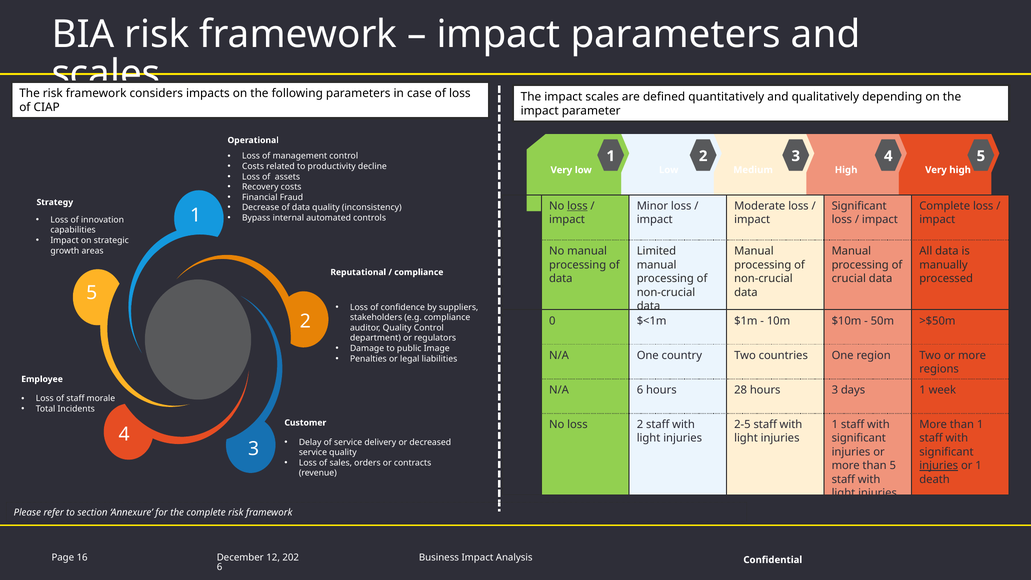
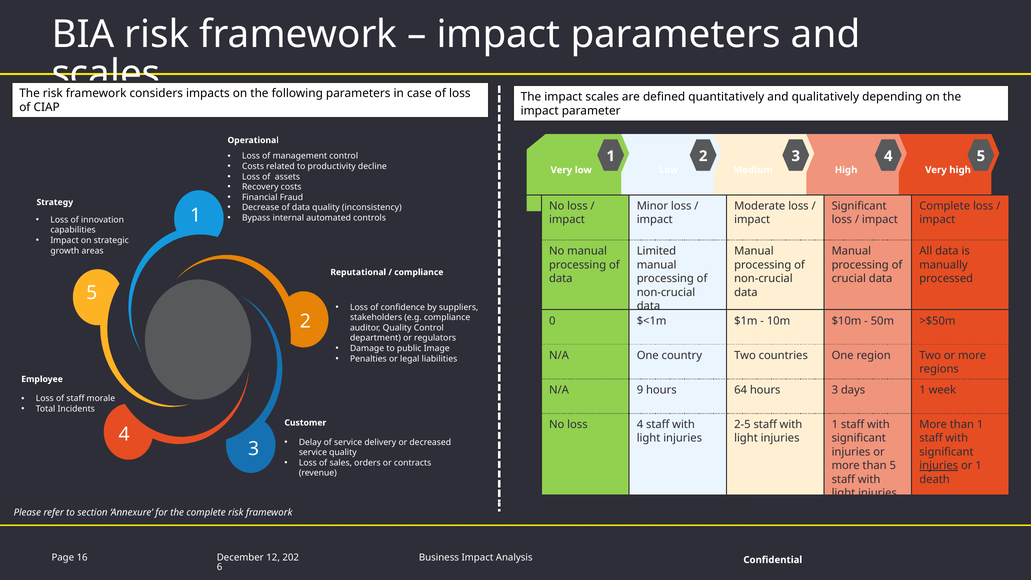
loss underline: present -> none (577, 206)
N/A 6: 6 -> 9 (640, 390)
28: 28 -> 64 (741, 390)
loss 2: 2 -> 4 (640, 425)
